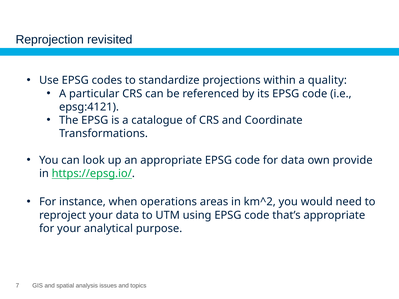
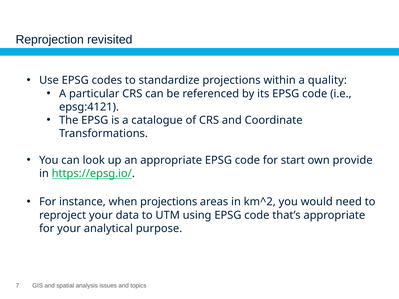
for data: data -> start (293, 160)
when operations: operations -> projections (169, 202)
